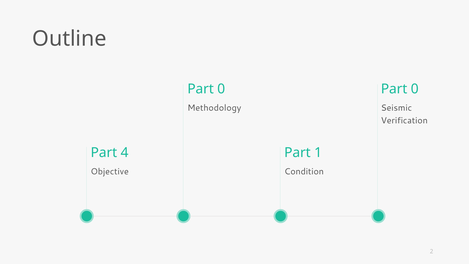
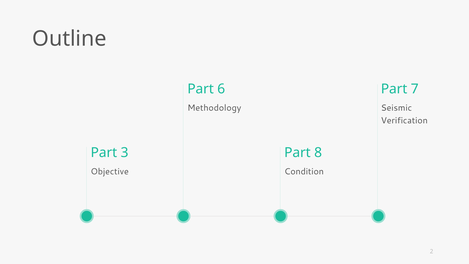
0: 0 -> 6 (221, 89)
0: 0 -> 7 (415, 89)
4: 4 -> 3 (125, 153)
1: 1 -> 8 (318, 153)
